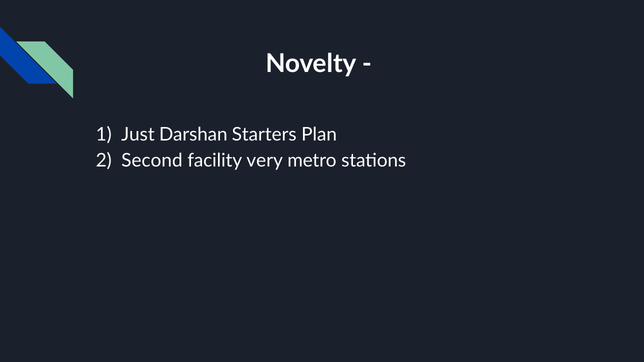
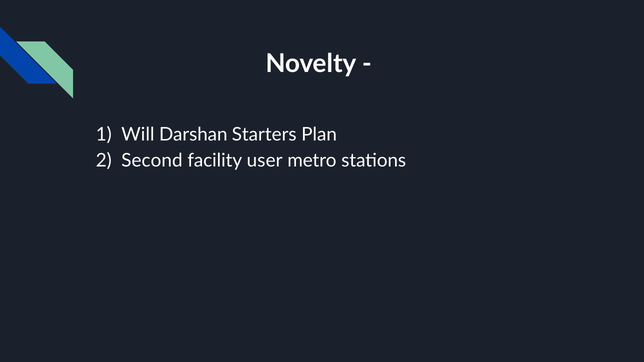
Just: Just -> Will (138, 135)
very: very -> user (265, 161)
